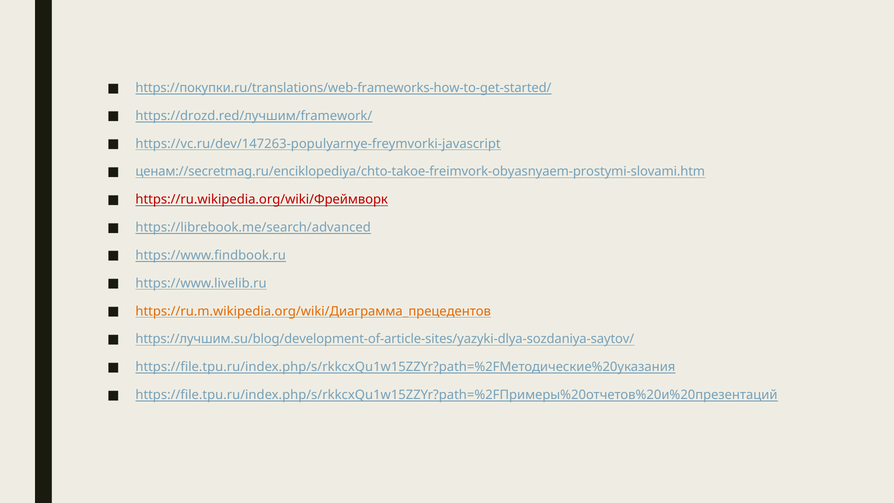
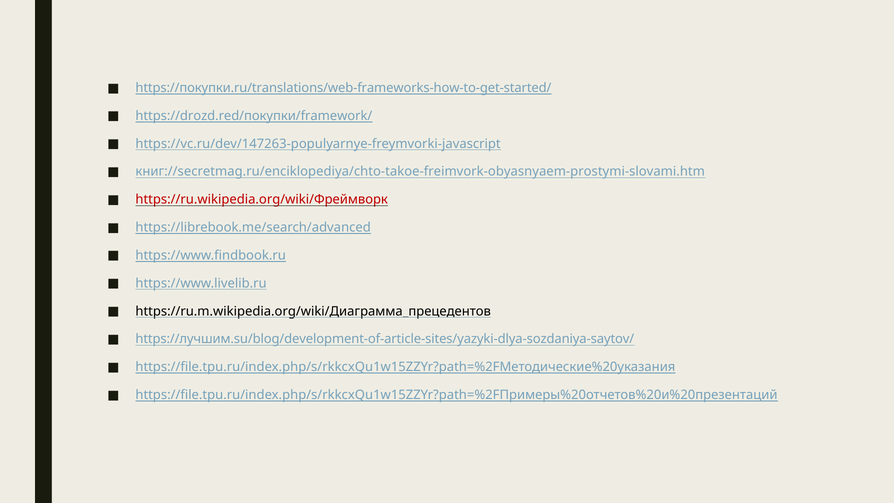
https://drozd.red/лучшим/framework/: https://drozd.red/лучшим/framework/ -> https://drozd.red/покупки/framework/ (254, 116)
ценам://secretmag.ru/enciklopediya/chto-takoe-freimvork-obyasnyaem-prostymi-slovami.htm: ценам://secretmag.ru/enciklopediya/chto-takoe-freimvork-obyasnyaem-prostymi-slovami.htm -> книг://secretmag.ru/enciklopediya/chto-takoe-freimvork-obyasnyaem-prostymi-slovami.htm (420, 172)
https://ru.m.wikipedia.org/wiki/Диаграмма_прецедентов colour: orange -> black (313, 311)
